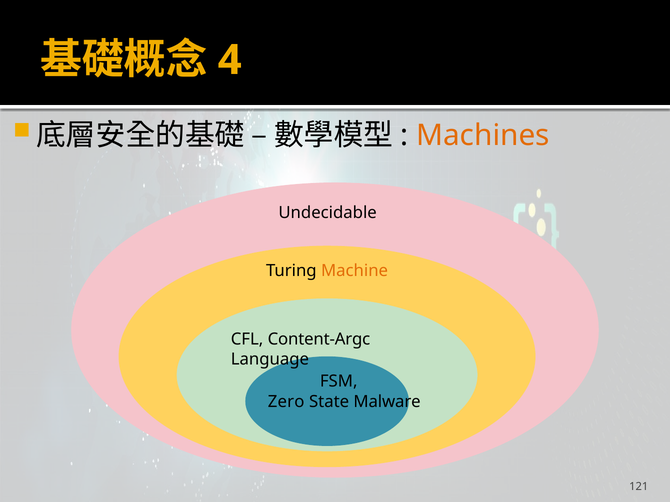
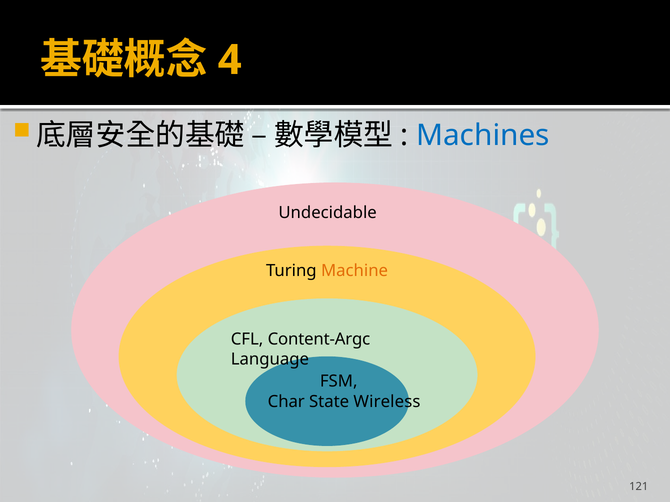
Machines colour: orange -> blue (483, 135)
Zero: Zero -> Char (286, 402)
Malware: Malware -> Wireless (387, 402)
